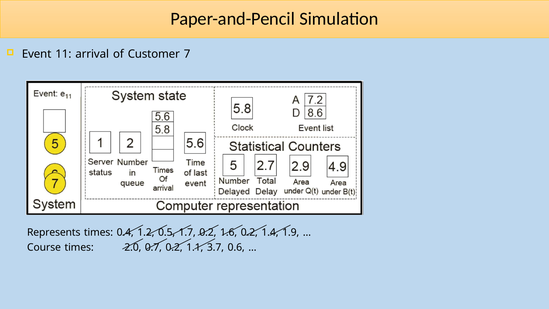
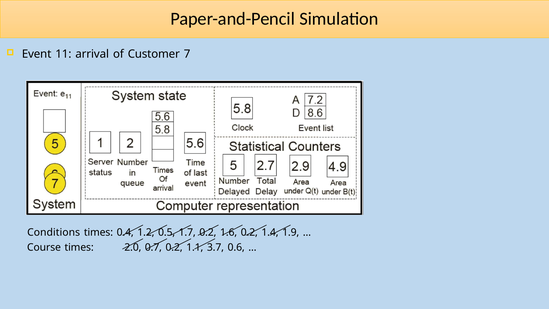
Represents: Represents -> Conditions (54, 232)
